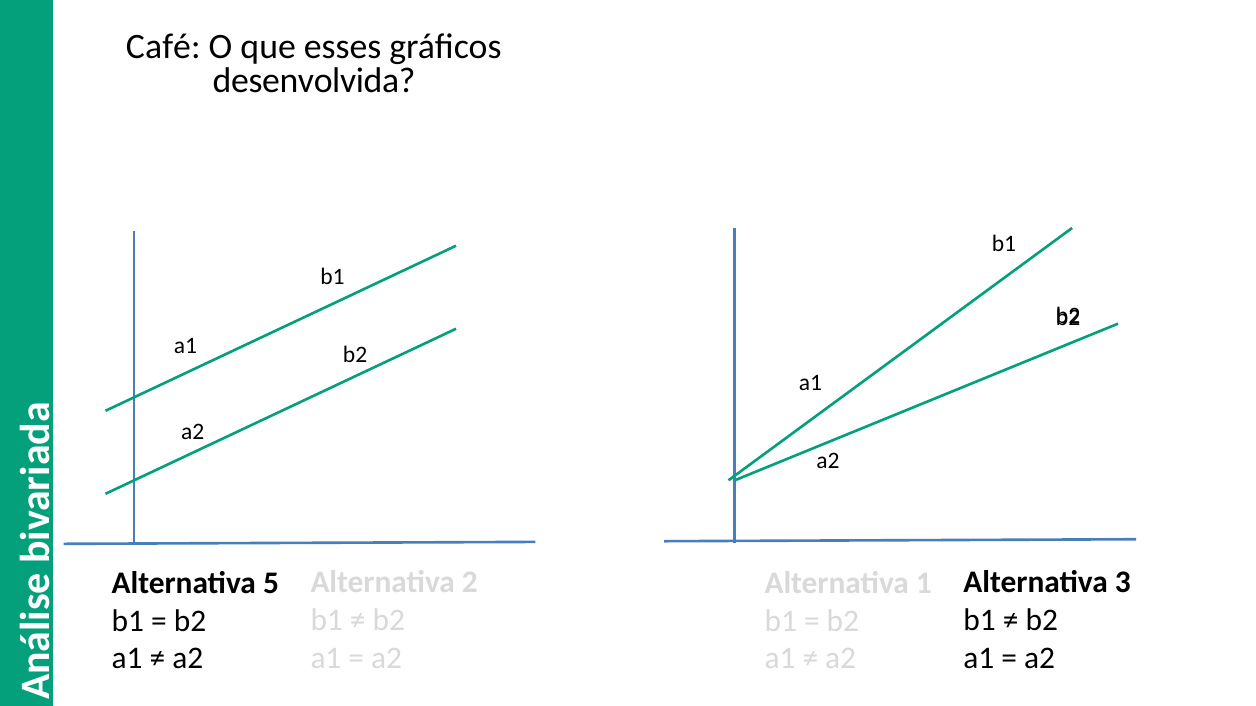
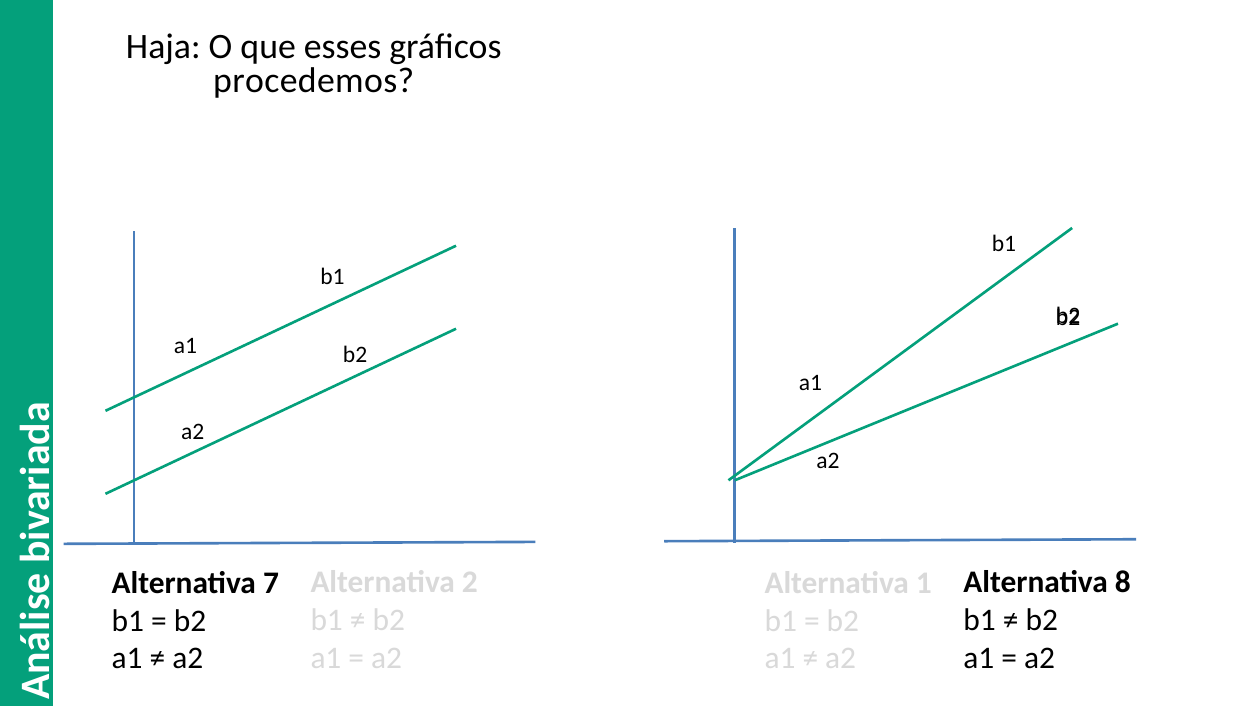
Café: Café -> Haja (163, 46)
desenvolvida: desenvolvida -> procedemos (314, 81)
3: 3 -> 8 (1123, 583)
5: 5 -> 7 (271, 583)
